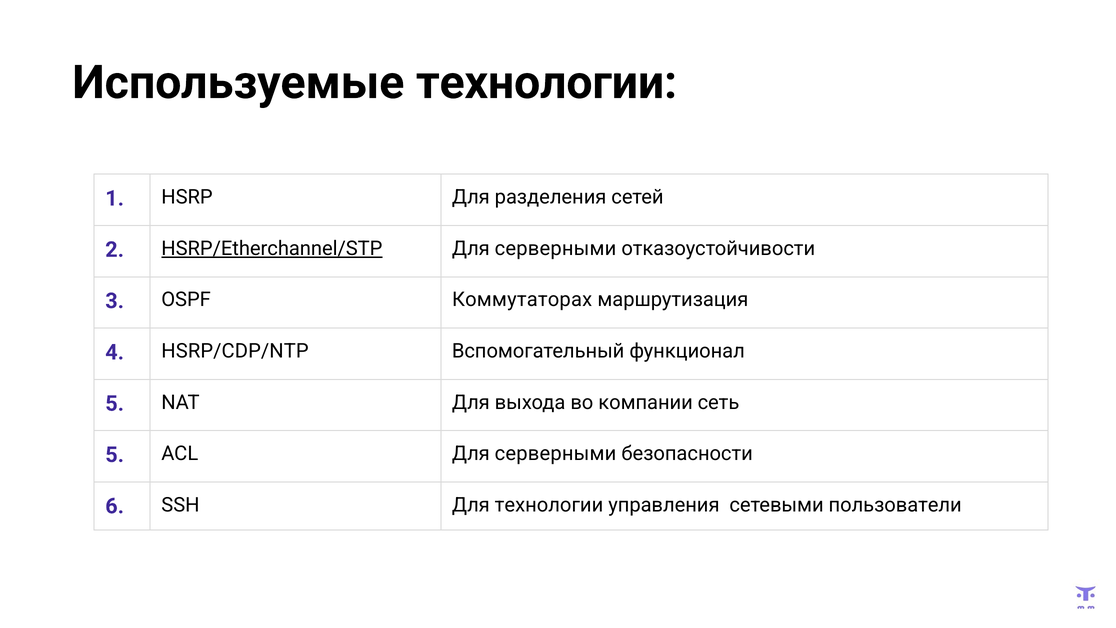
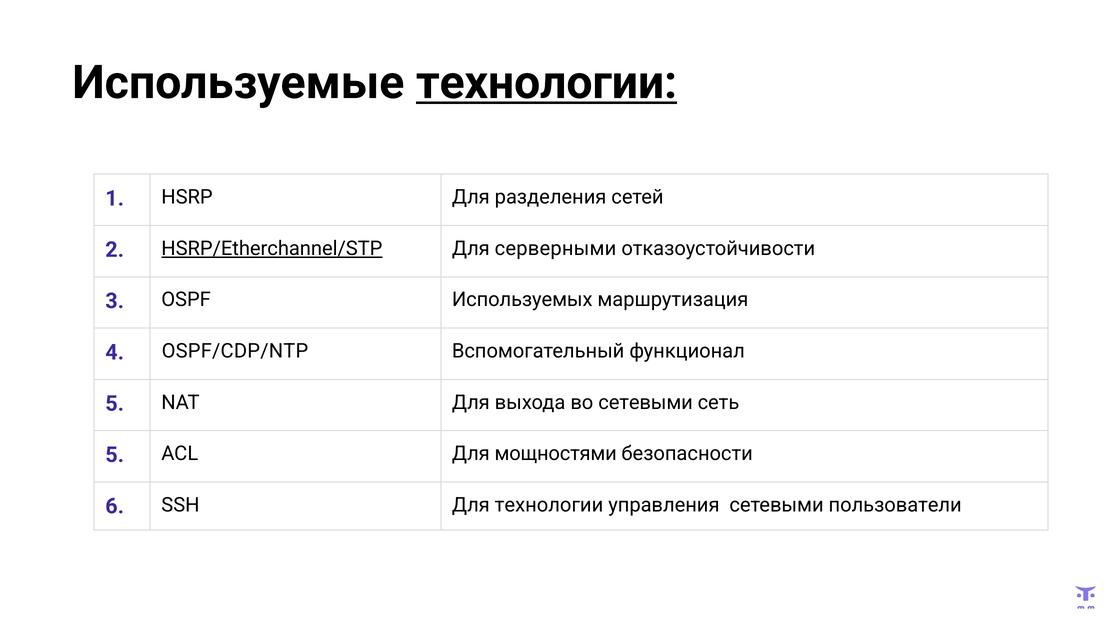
технологии underline: none -> present (547, 83)
Коммутаторах: Коммутаторах -> Используемых (522, 300)
HSRP/CDP/NTP: HSRP/CDP/NTP -> OSPF/CDP/NTP (235, 351)
во компании: компании -> сетевыми (646, 402)
ACL Для серверными: серверными -> мощностями (556, 454)
